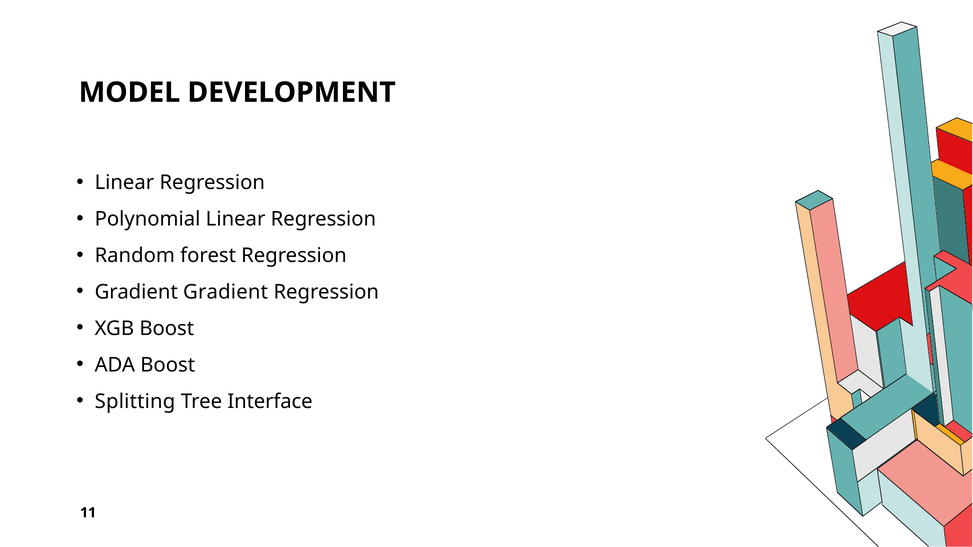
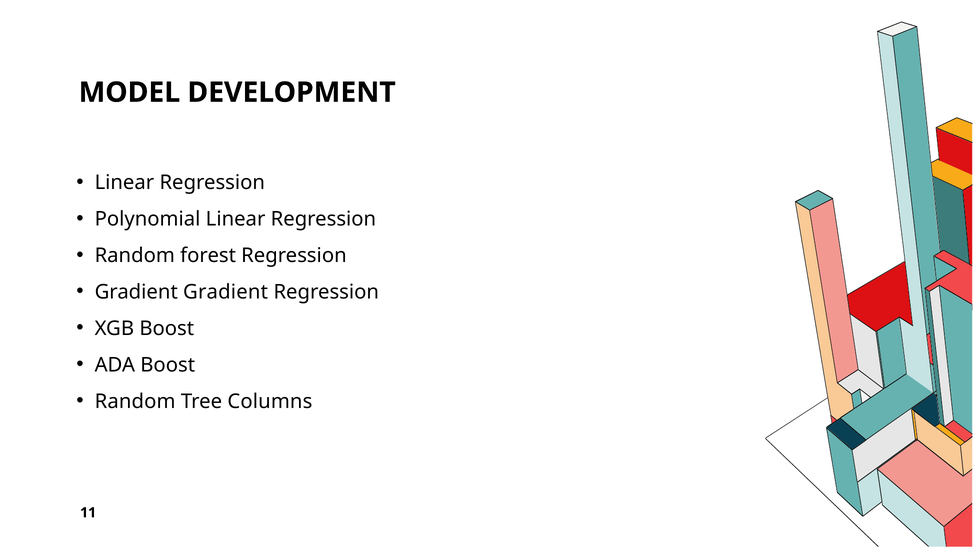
Splitting: Splitting -> Random (135, 402)
Interface: Interface -> Columns (270, 402)
